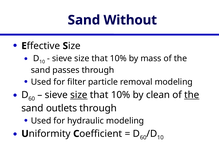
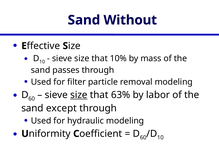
10%: 10% -> 63% (121, 95)
clean: clean -> labor (158, 95)
the underline: present -> none (192, 95)
outlets: outlets -> except (61, 108)
